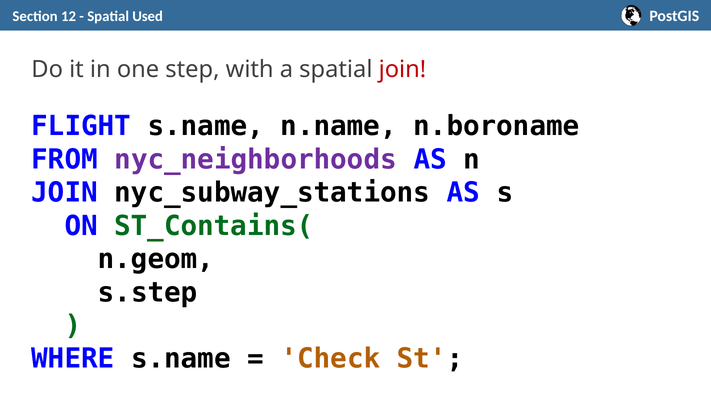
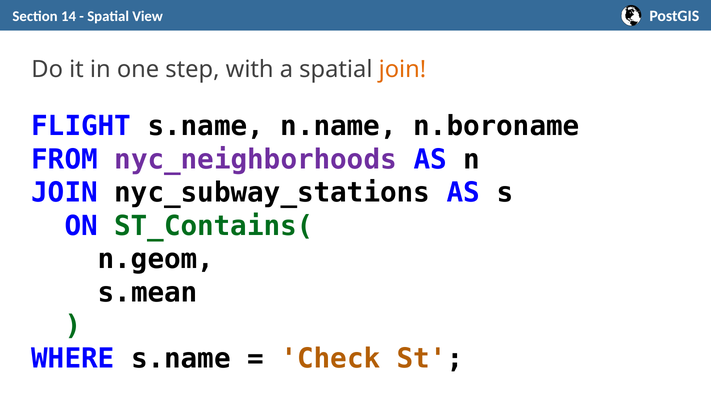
12: 12 -> 14 (69, 16)
Used: Used -> View (148, 16)
join colour: red -> orange (402, 69)
s.step: s.step -> s.mean (148, 292)
